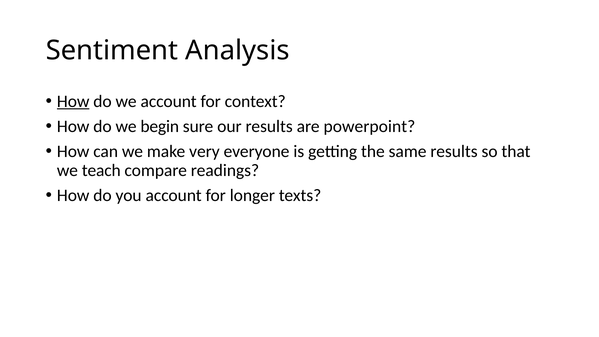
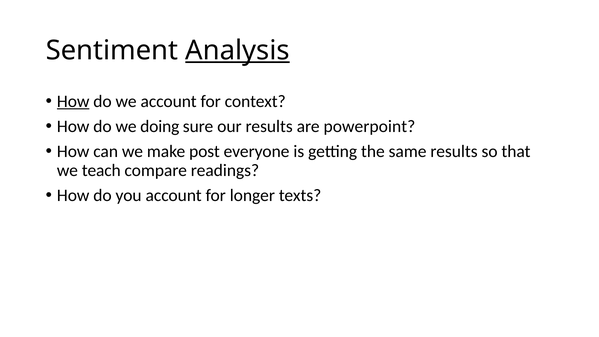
Analysis underline: none -> present (237, 50)
begin: begin -> doing (160, 126)
very: very -> post (204, 151)
